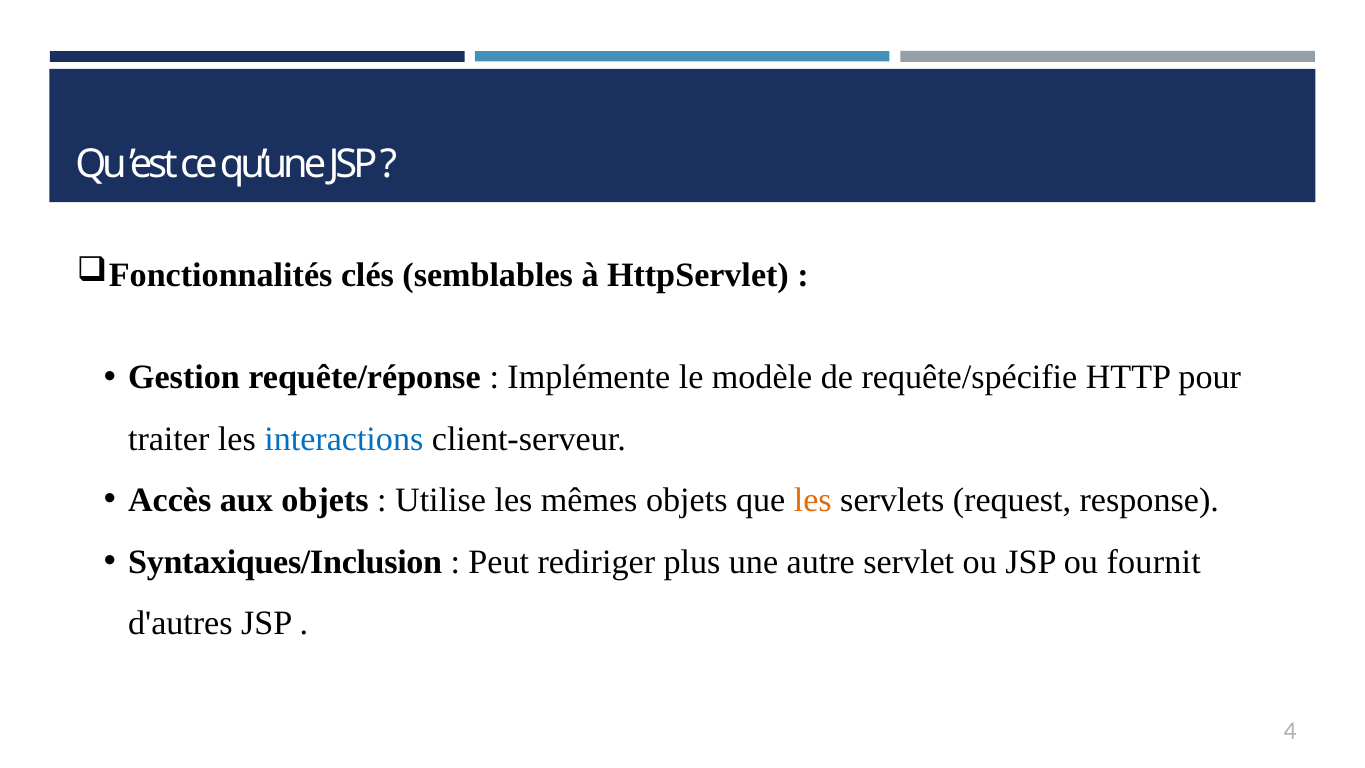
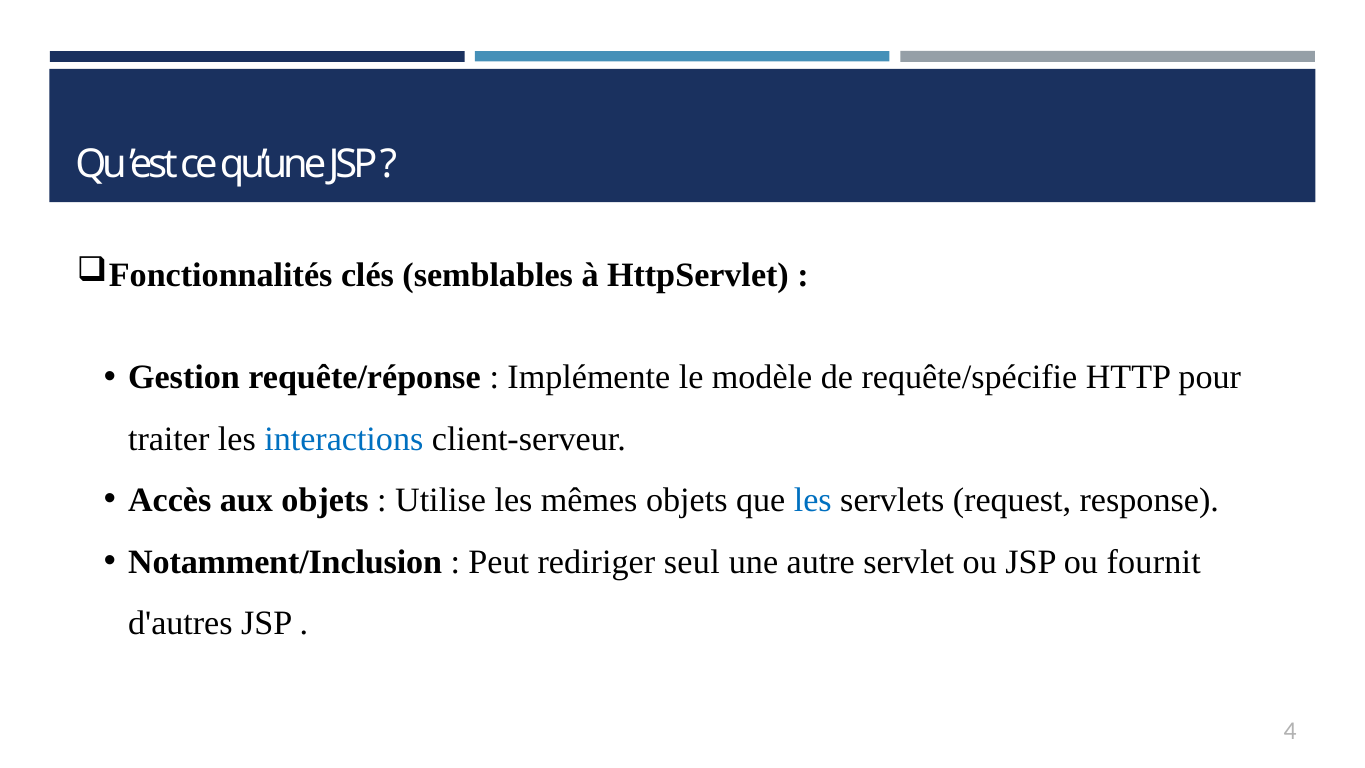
les colour: orange -> blue (813, 500)
Syntaxiques/Inclusion: Syntaxiques/Inclusion -> Notamment/Inclusion (285, 562)
plus: plus -> seul (692, 562)
